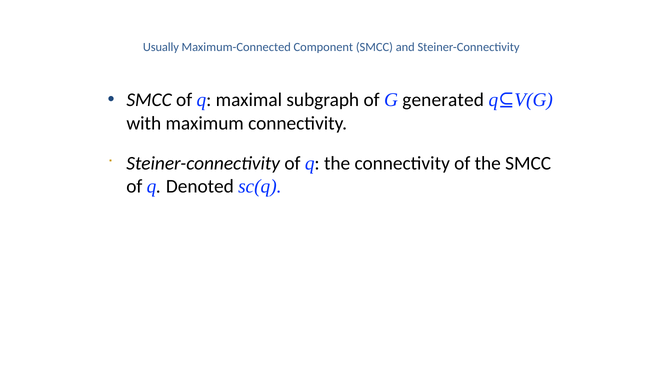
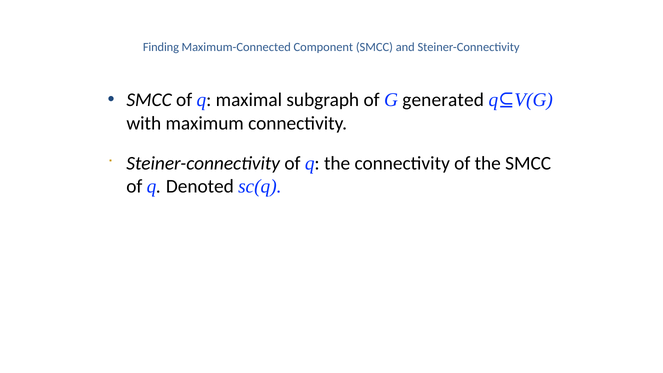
Usually: Usually -> Finding (161, 47)
